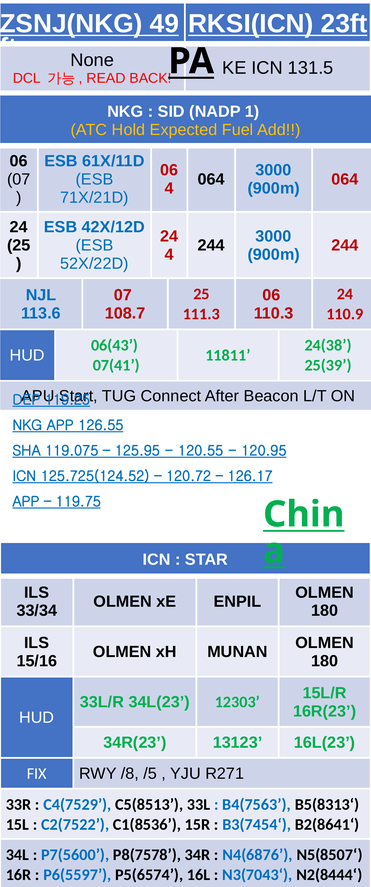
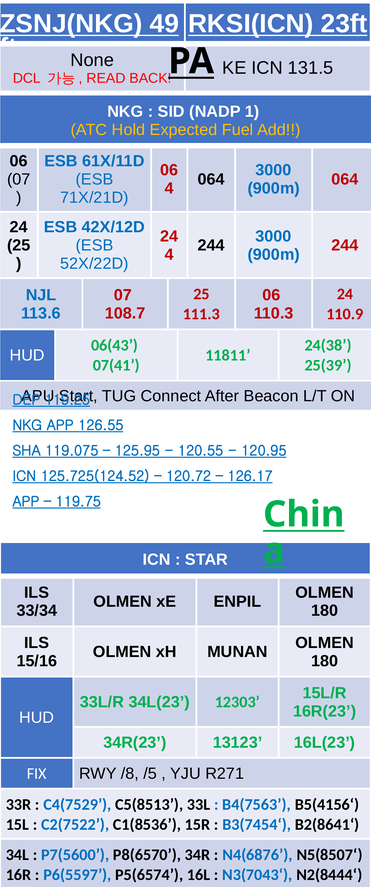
B5(8313‘: B5(8313‘ -> B5(4156‘ (327, 805)
P8(7578: P8(7578 -> P8(6570 (147, 855)
